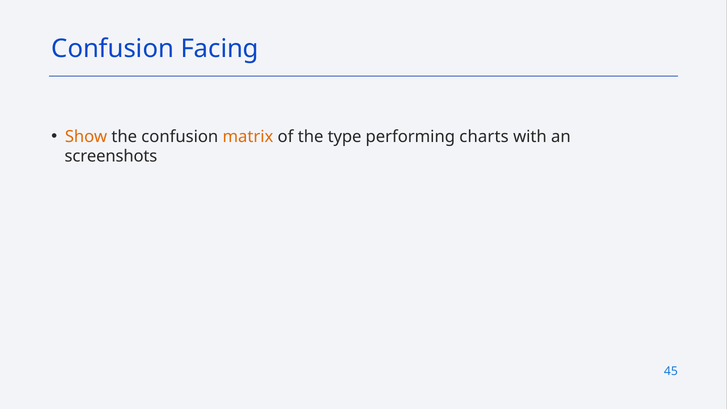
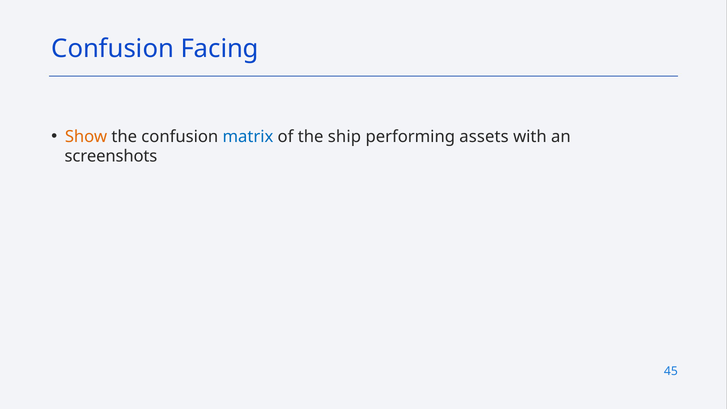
matrix colour: orange -> blue (248, 137)
type: type -> ship (344, 137)
charts: charts -> assets (484, 137)
